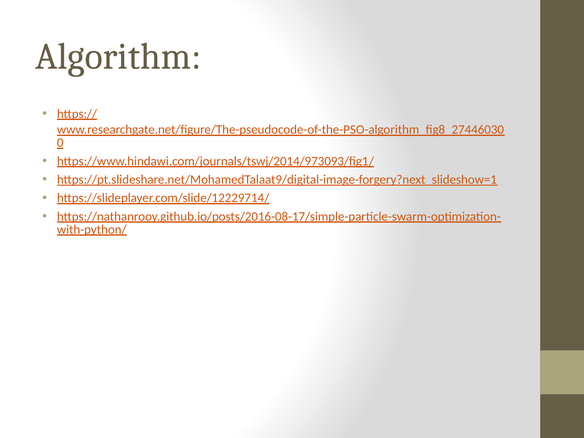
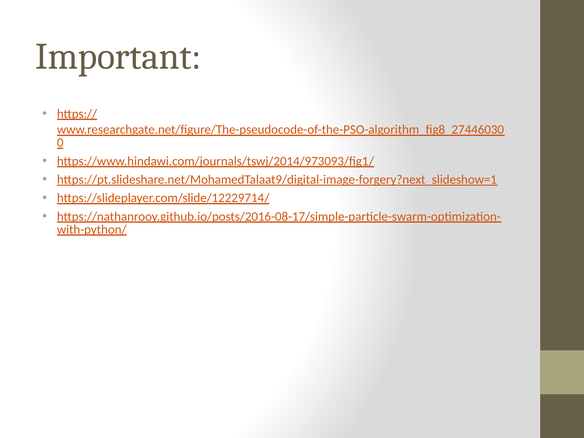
Algorithm: Algorithm -> Important (118, 57)
